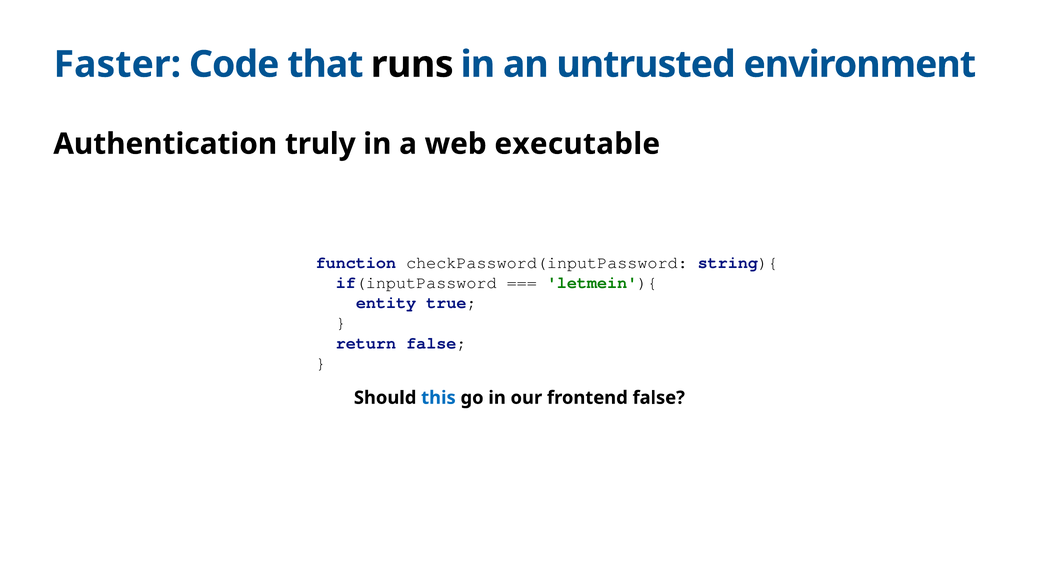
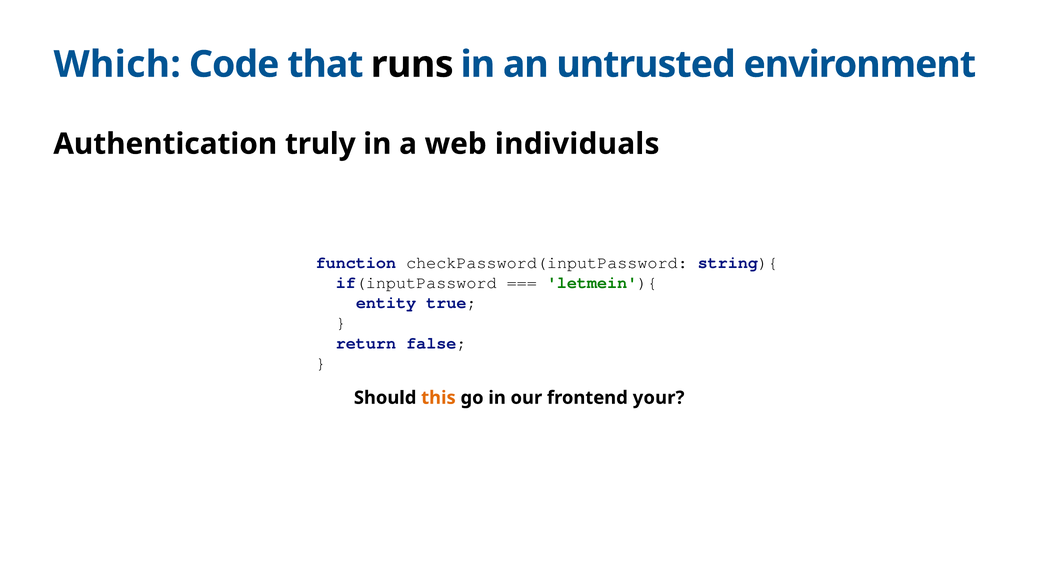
Faster: Faster -> Which (117, 65)
executable: executable -> individuals (577, 144)
this colour: blue -> orange (438, 398)
frontend false: false -> your (659, 398)
